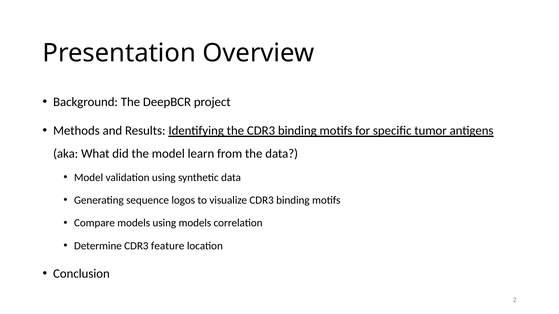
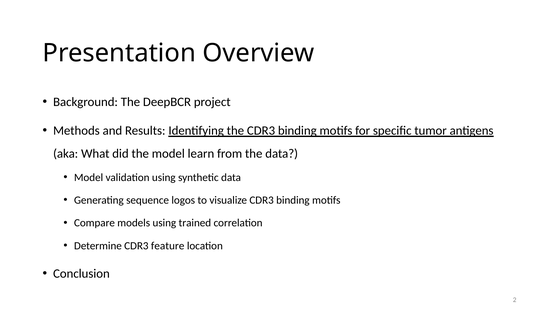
using models: models -> trained (195, 223)
